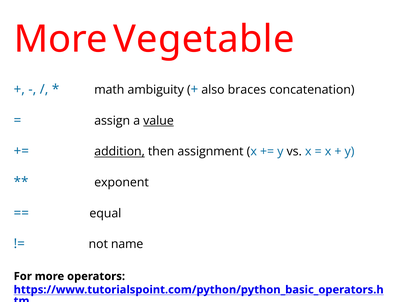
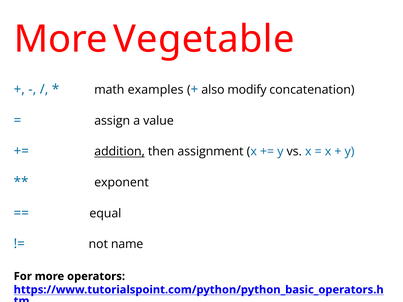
ambiguity: ambiguity -> examples (156, 90)
braces: braces -> modify (247, 90)
value underline: present -> none (159, 121)
